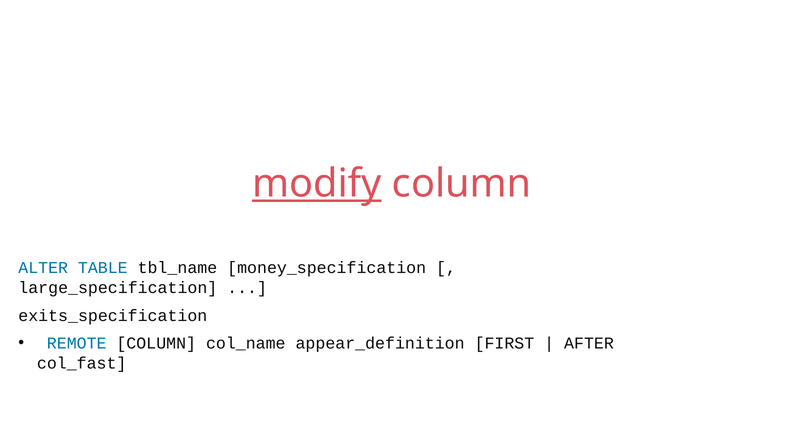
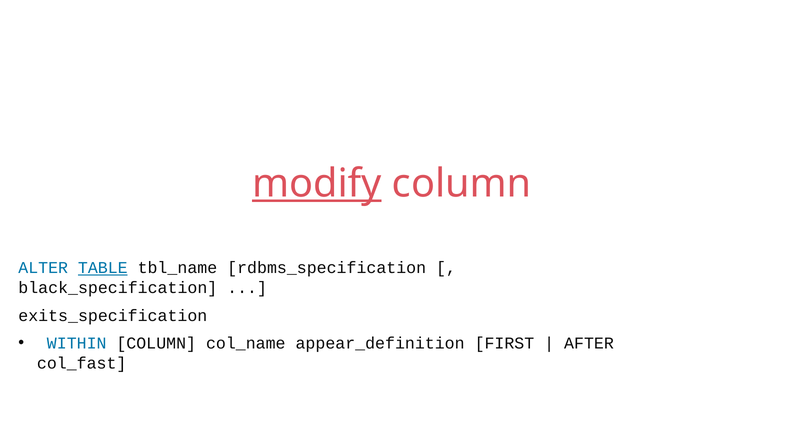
TABLE underline: none -> present (103, 268)
money_specification: money_specification -> rdbms_specification (327, 268)
large_specification: large_specification -> black_specification (118, 288)
REMOTE: REMOTE -> WITHIN (77, 343)
